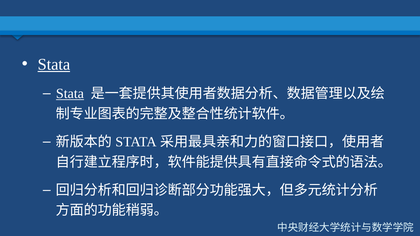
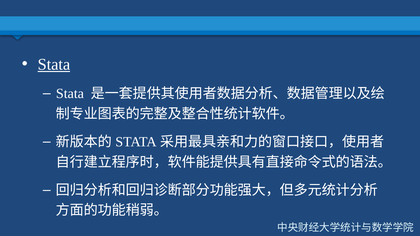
Stata underline: present -> none (70, 94)
